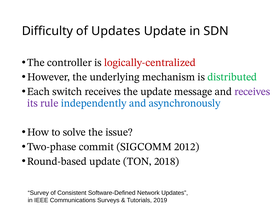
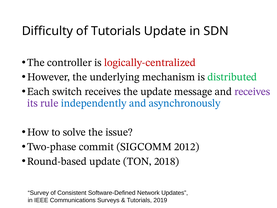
of Updates: Updates -> Tutorials (116, 31)
